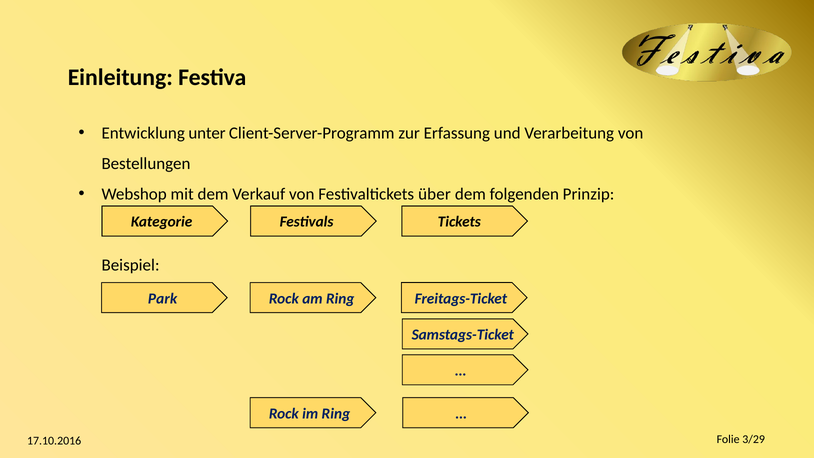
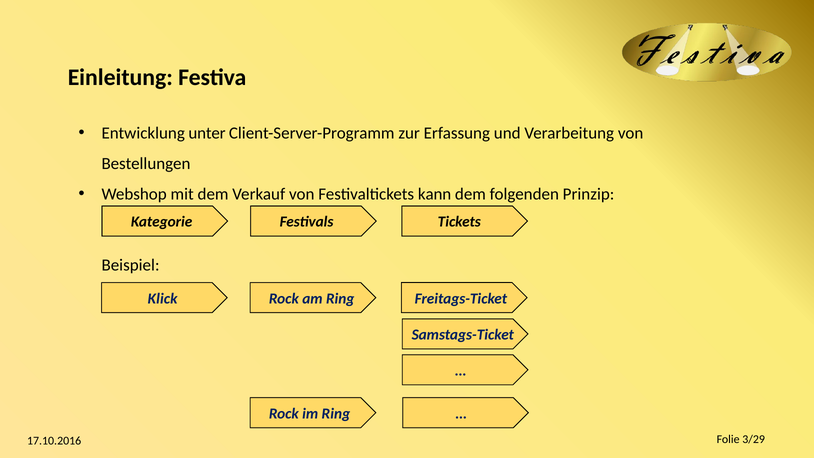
über: über -> kann (435, 194)
Park: Park -> Klick (163, 298)
